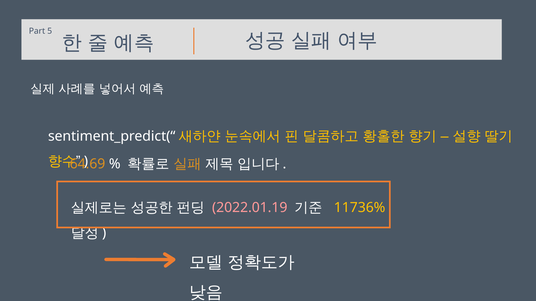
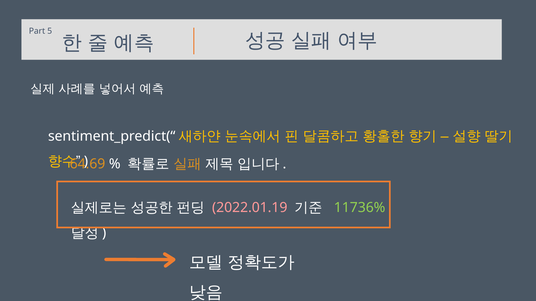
11736% colour: yellow -> light green (360, 208)
